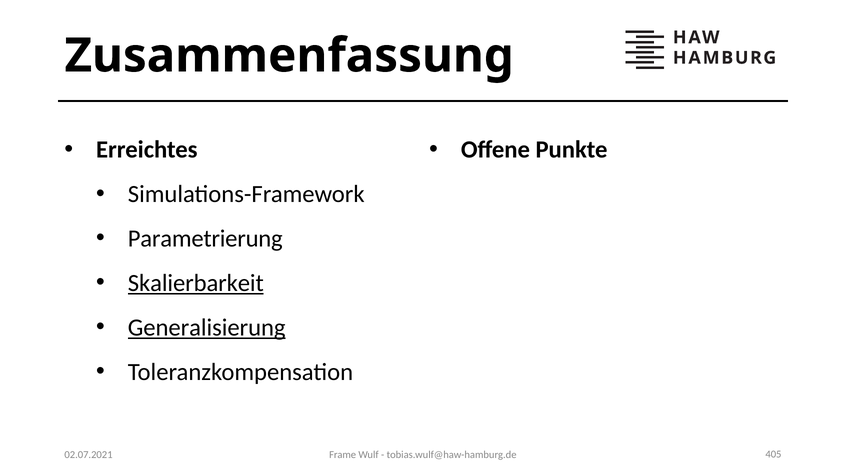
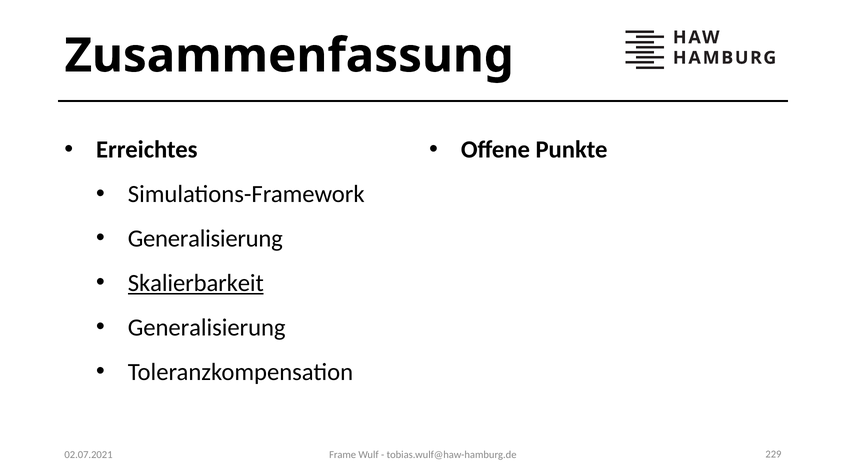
Parametrierung: Parametrierung -> Generalisierung (205, 239)
Generalisierung underline: present -> none (207, 327)
405: 405 -> 229 (773, 454)
